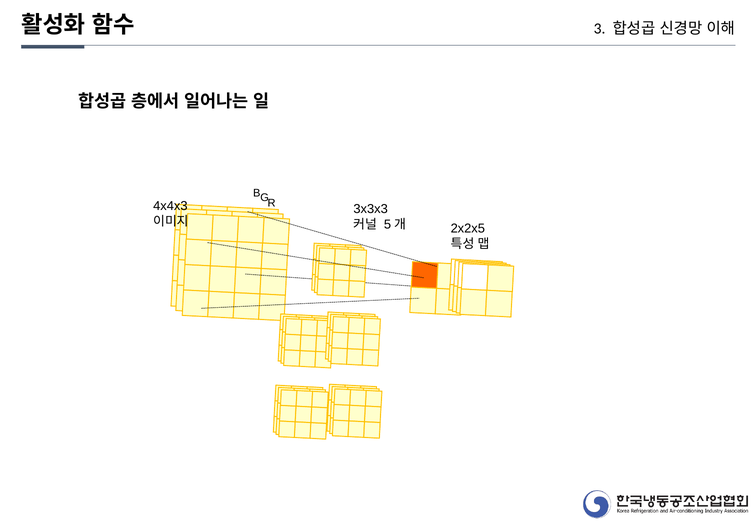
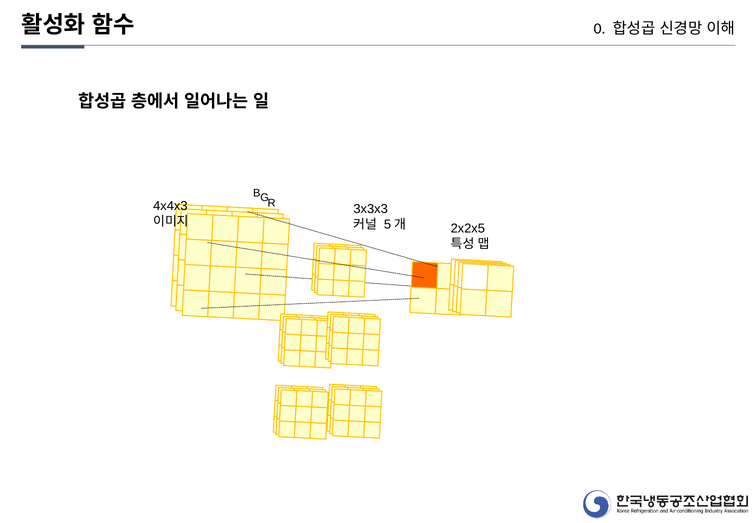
3: 3 -> 0 (600, 29)
